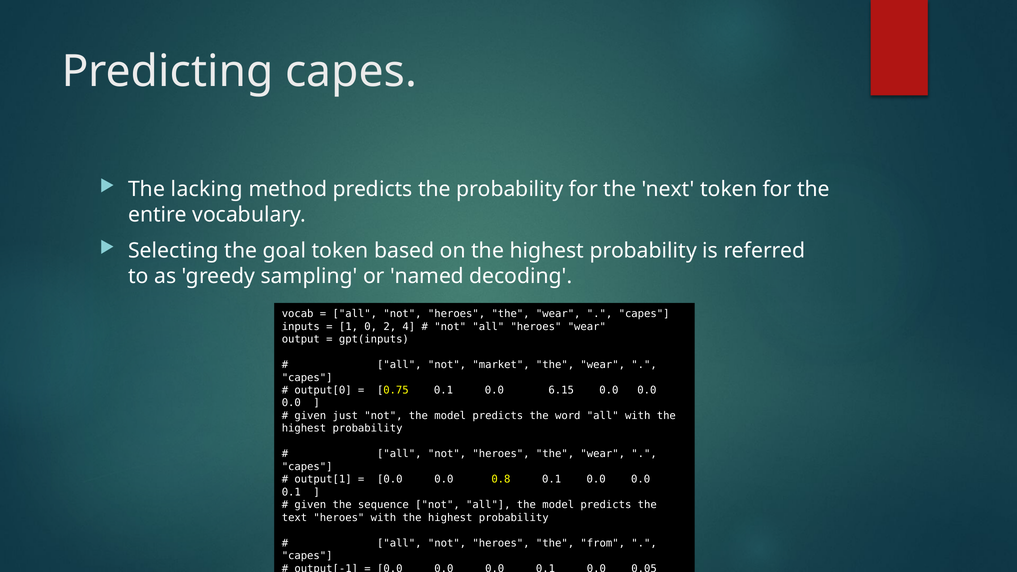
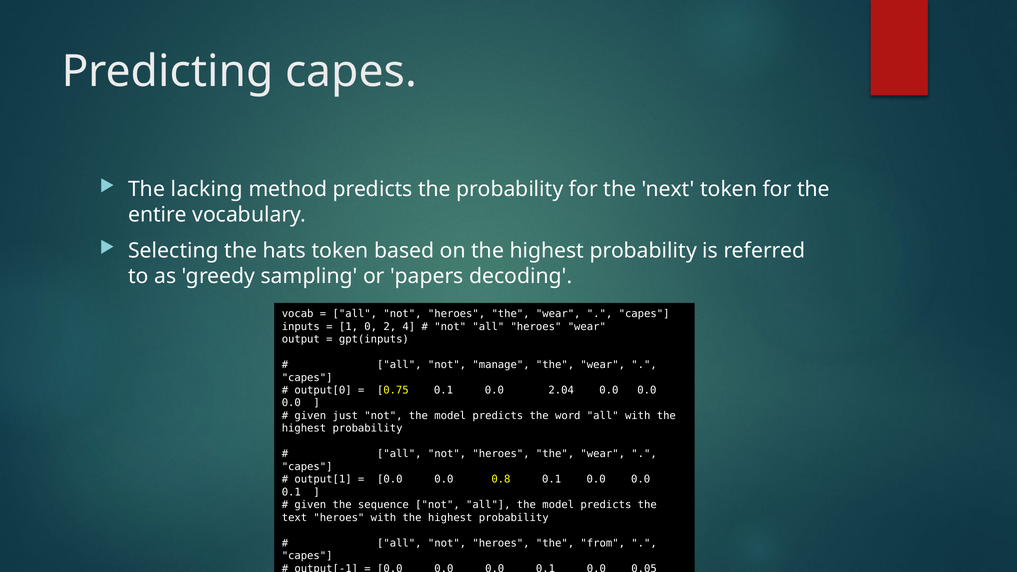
goal: goal -> hats (284, 251)
named: named -> papers (427, 276)
market: market -> manage (501, 365)
6.15: 6.15 -> 2.04 (561, 390)
